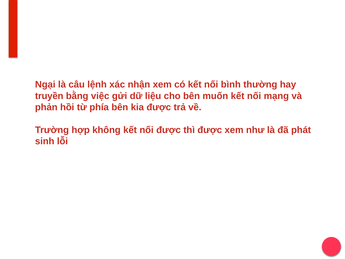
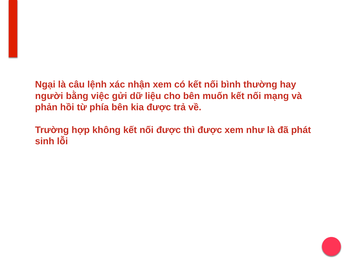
truyền: truyền -> người (49, 96)
